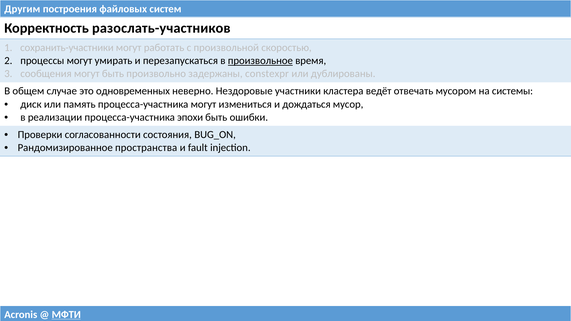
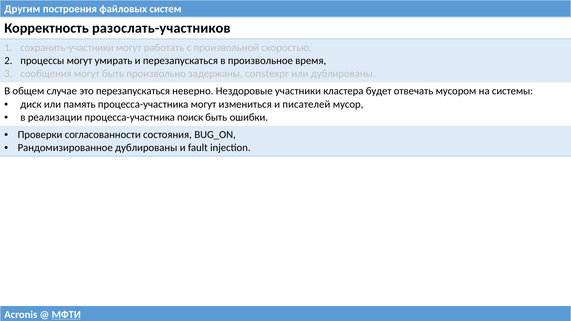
произвольное underline: present -> none (260, 61)
это одновременных: одновременных -> перезапускаться (133, 91)
ведёт: ведёт -> будет (379, 91)
дождаться: дождаться -> писателей (306, 104)
эпохи: эпохи -> поиск (190, 117)
Рандомизированное пространства: пространства -> дублированы (146, 148)
